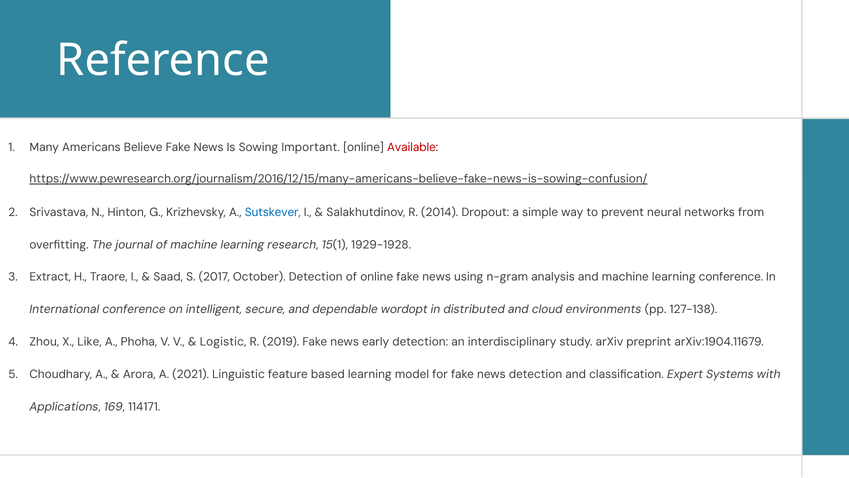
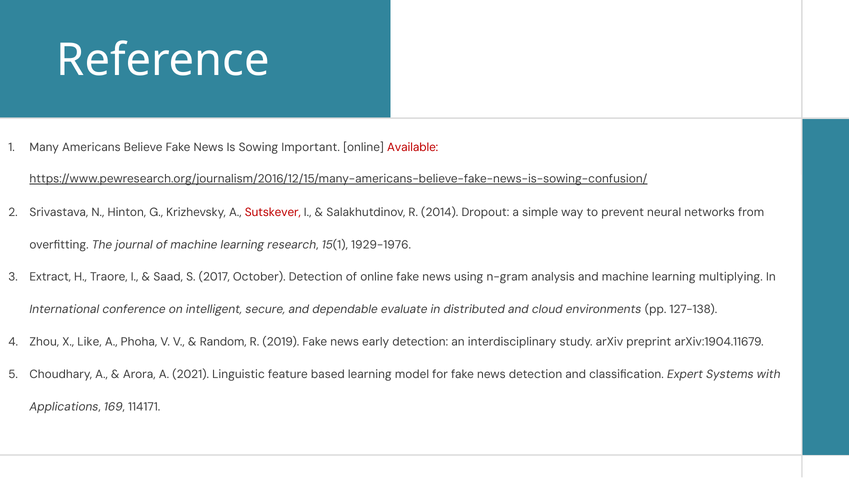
Sutskever colour: blue -> red (273, 212)
1929-1928: 1929-1928 -> 1929-1976 (381, 244)
learning conference: conference -> multiplying (731, 277)
wordopt: wordopt -> evaluate (404, 309)
Logistic: Logistic -> Random (223, 342)
